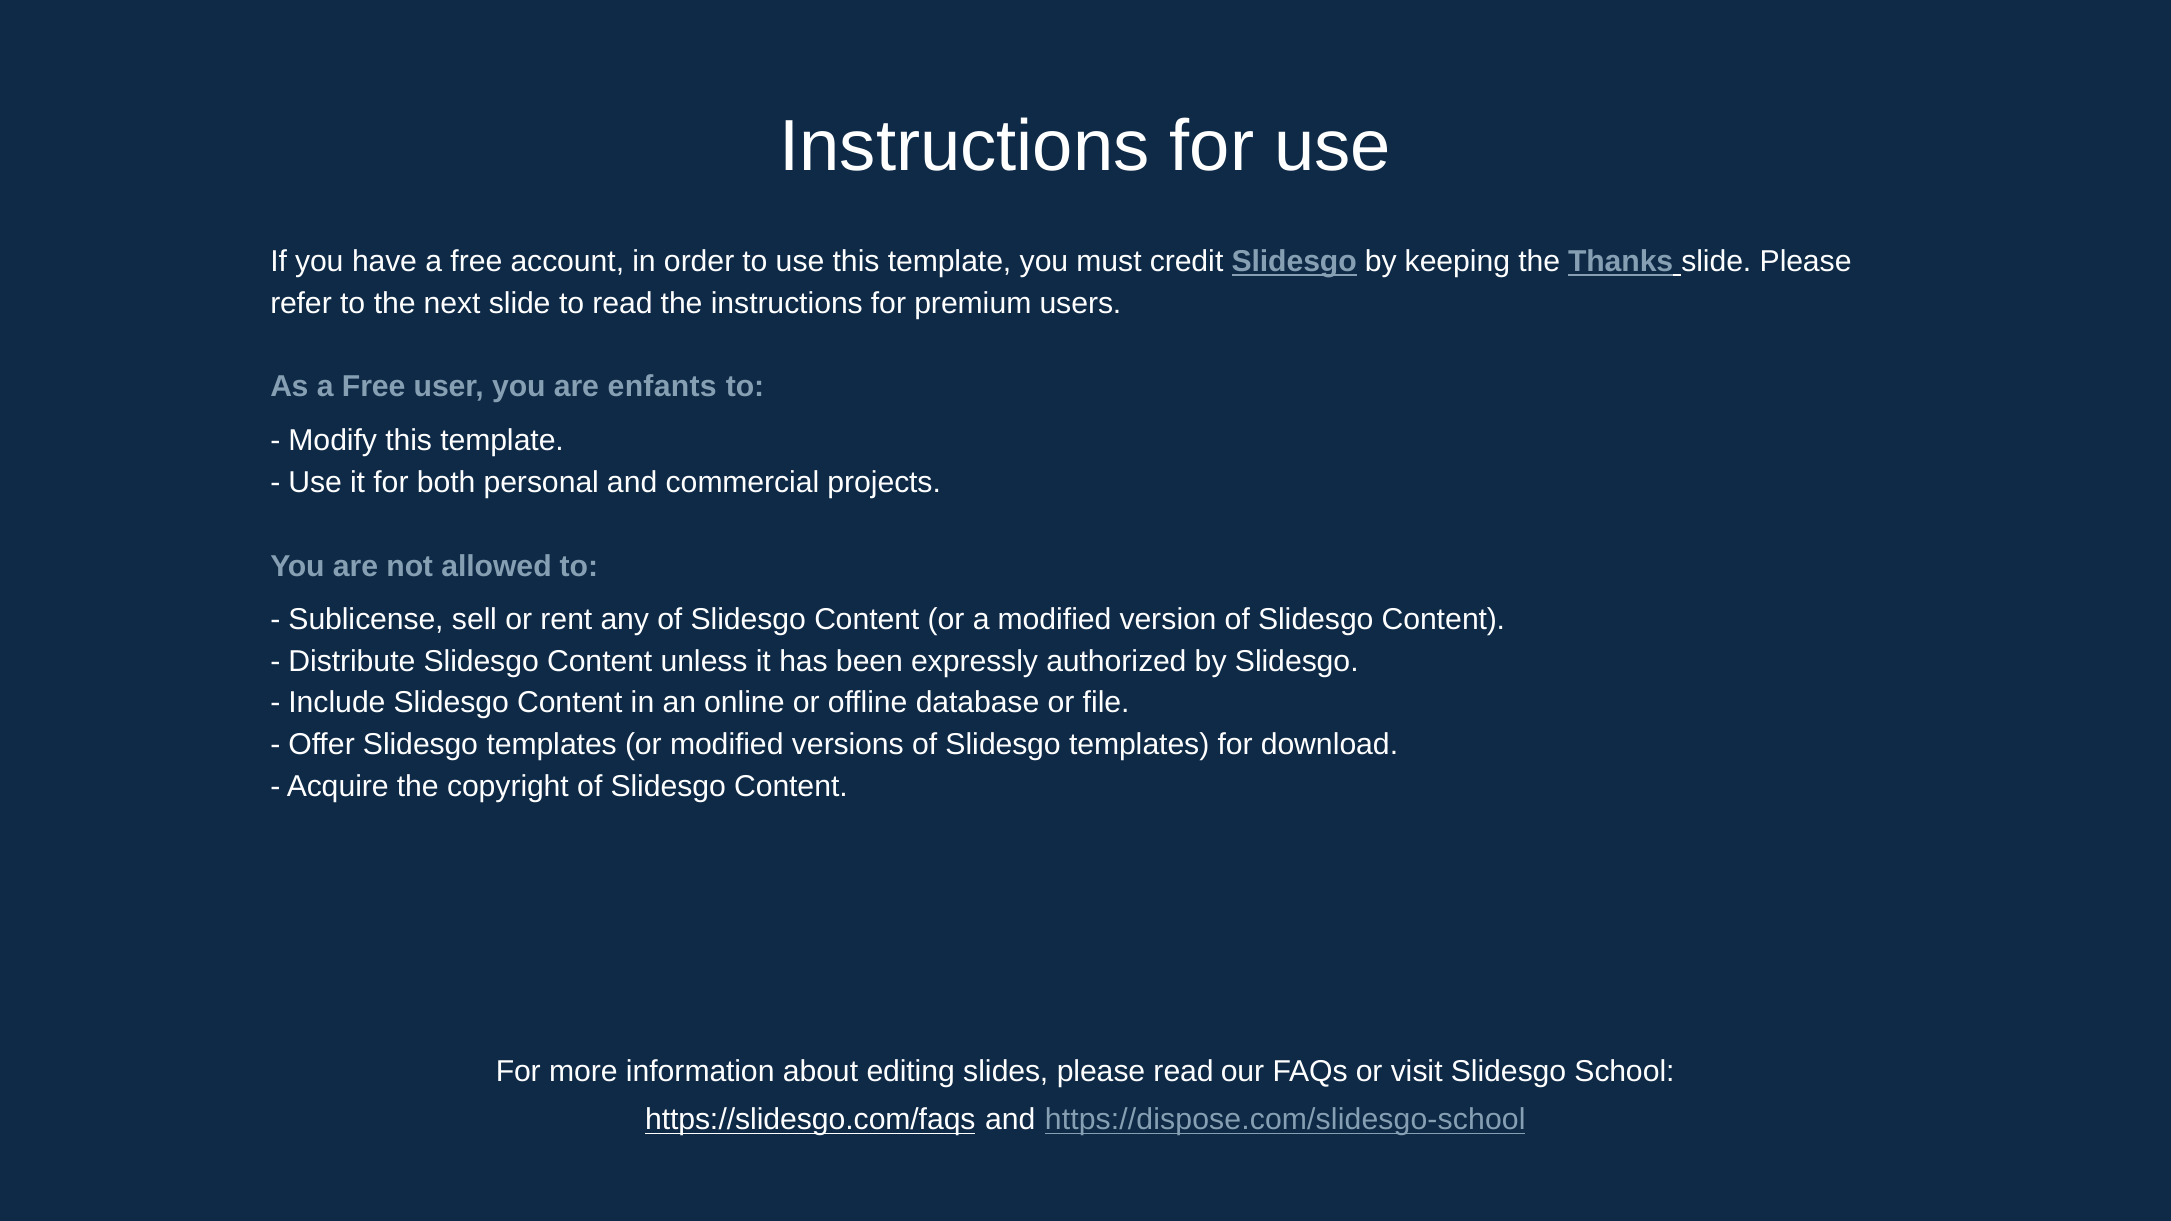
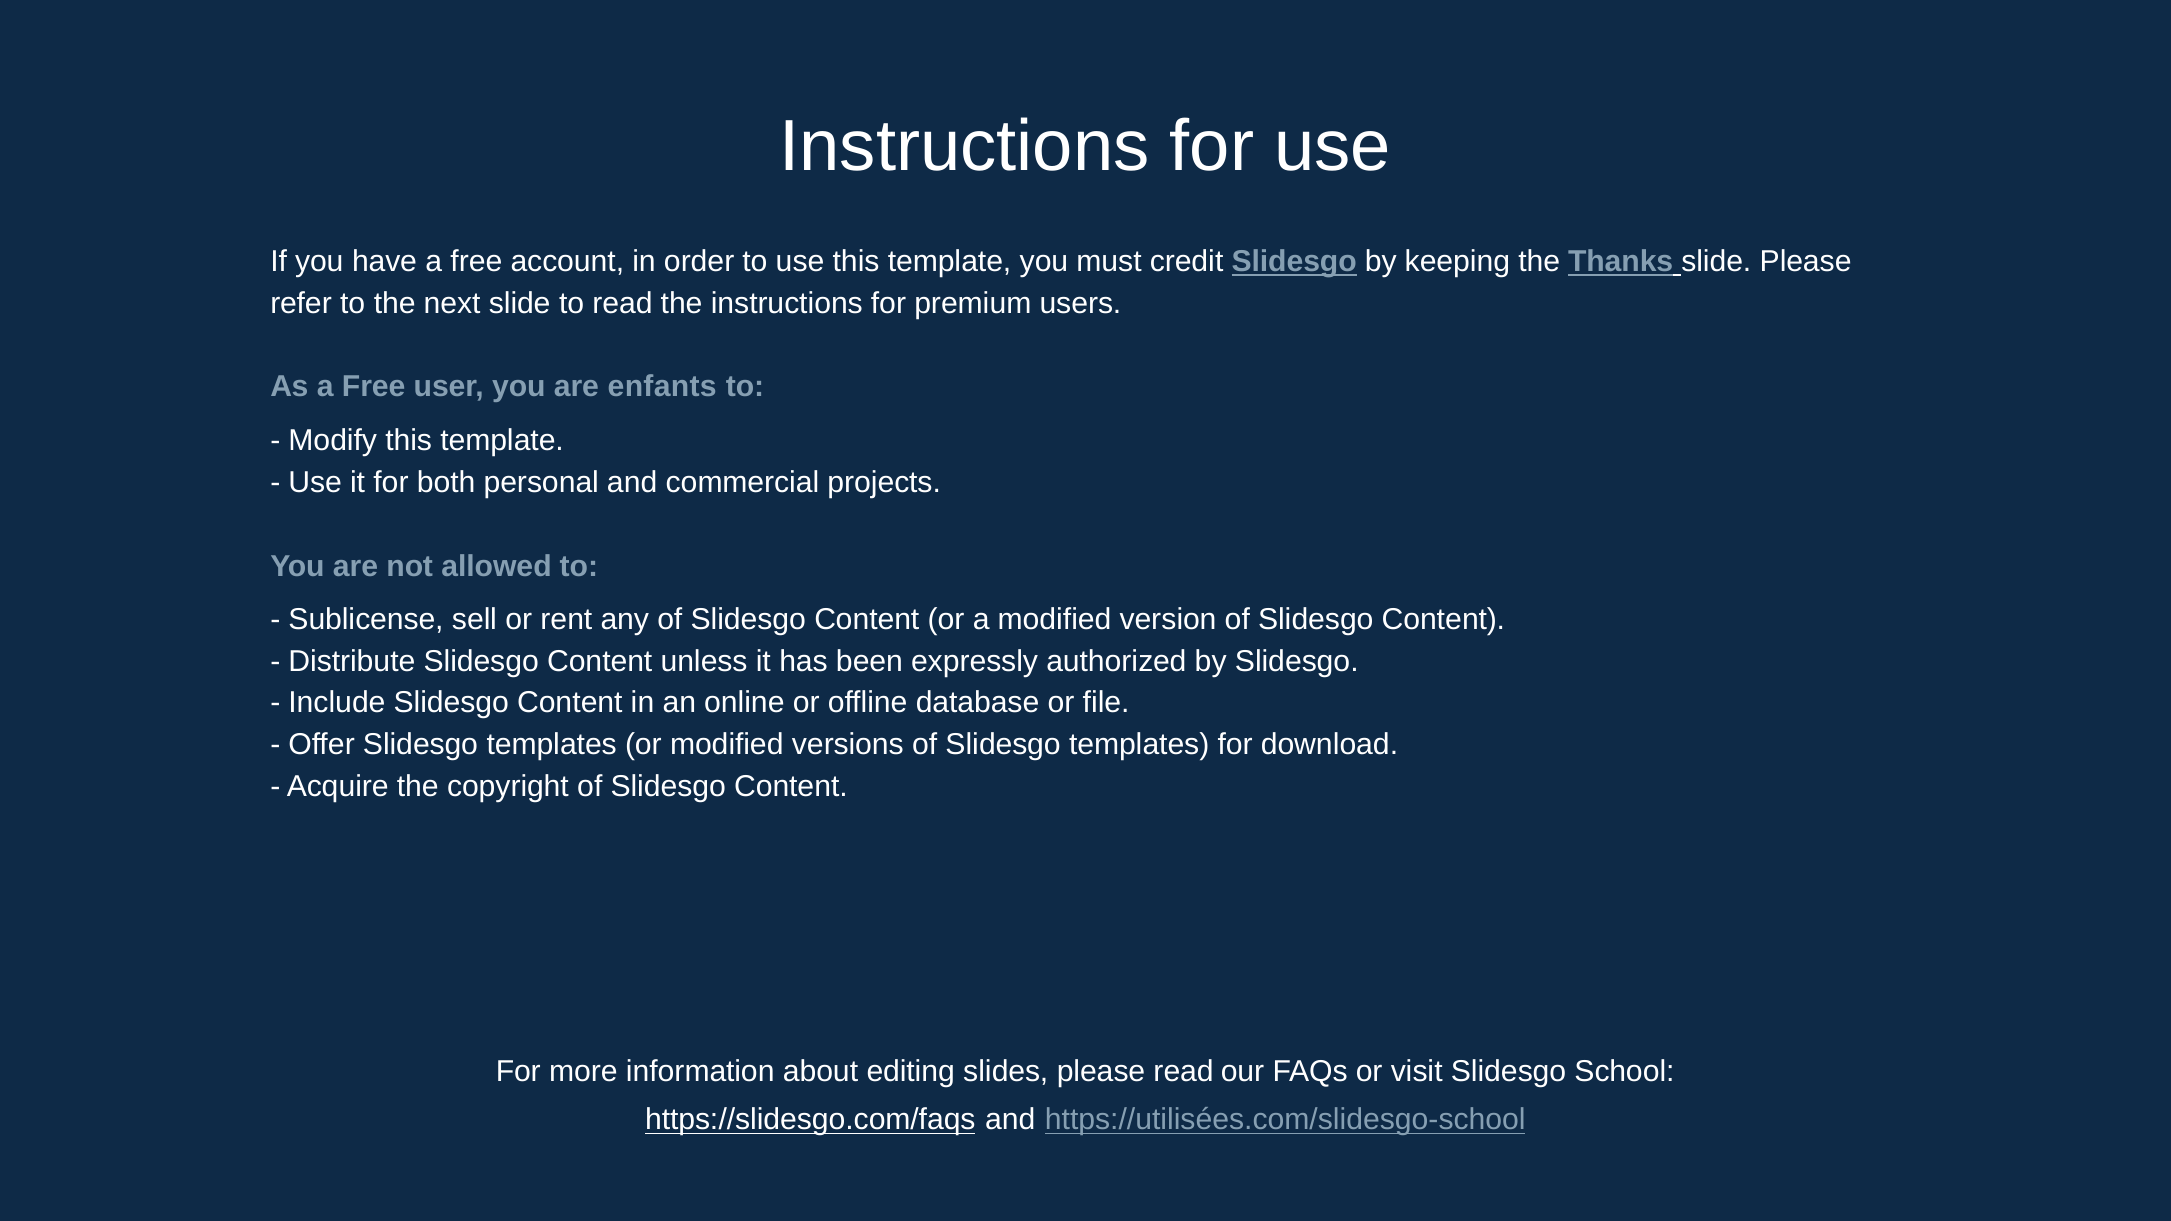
https://dispose.com/slidesgo-school: https://dispose.com/slidesgo-school -> https://utilisées.com/slidesgo-school (1285, 1120)
